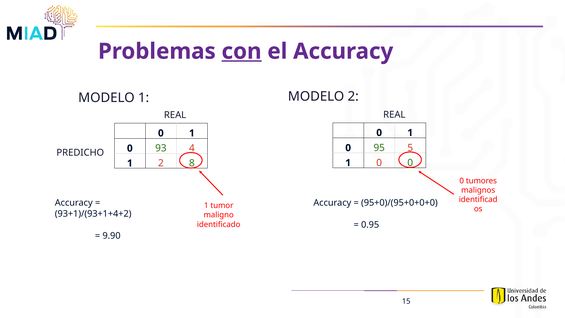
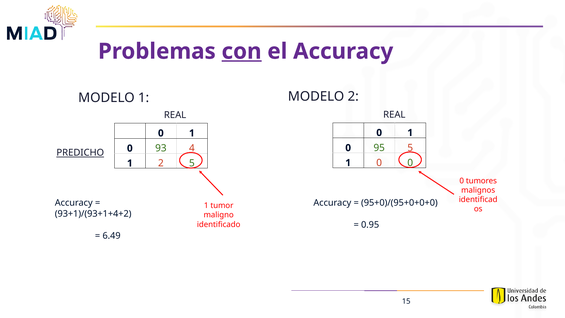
PREDICHO underline: none -> present (80, 153)
2 8: 8 -> 5 (192, 163)
9.90: 9.90 -> 6.49 (112, 235)
